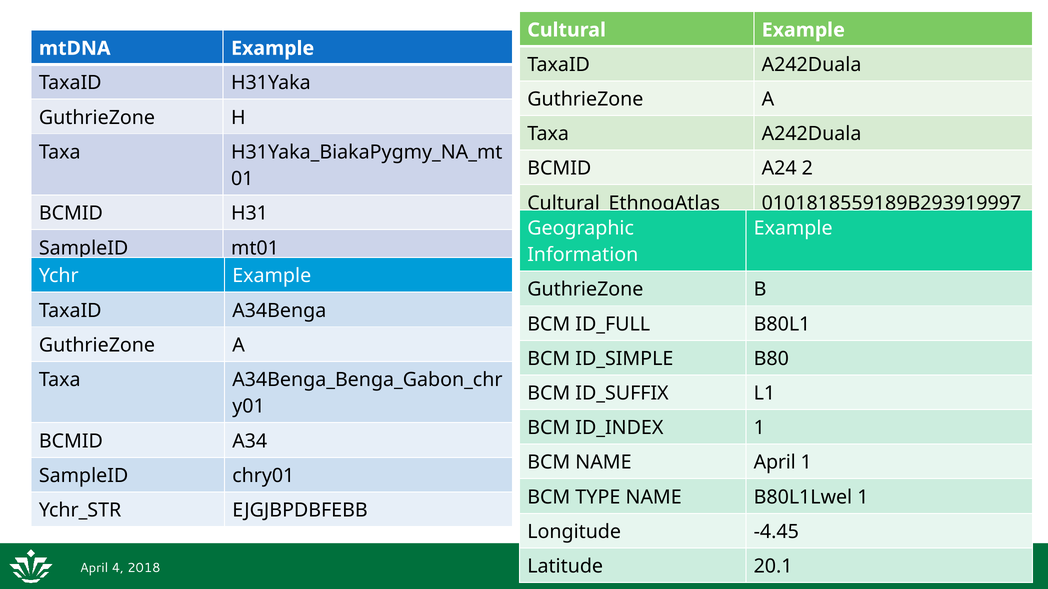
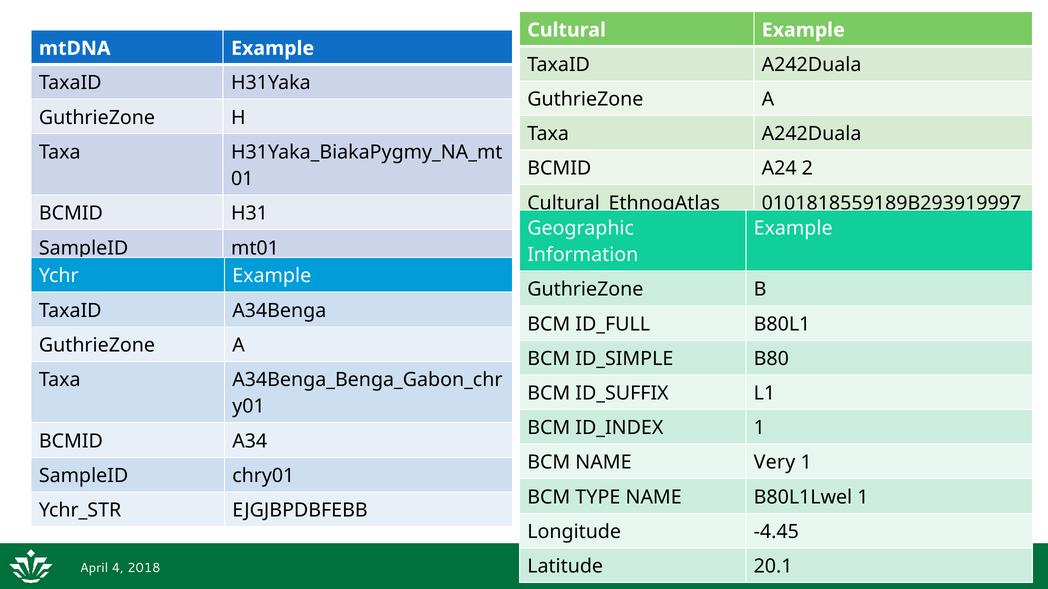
NAME April: April -> Very (775, 463)
